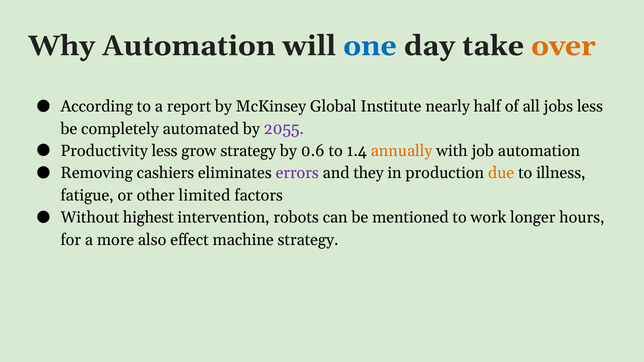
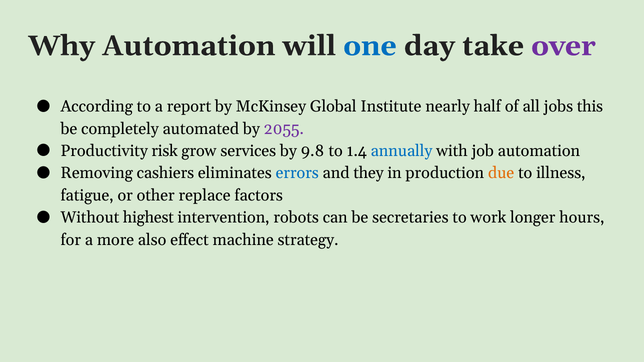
over colour: orange -> purple (563, 46)
jobs less: less -> this (590, 107)
Productivity less: less -> risk (165, 151)
grow strategy: strategy -> services (248, 151)
0.6: 0.6 -> 9.8 (313, 151)
annually colour: orange -> blue (402, 151)
errors colour: purple -> blue (297, 173)
limited: limited -> replace (205, 195)
mentioned: mentioned -> secretaries (410, 218)
